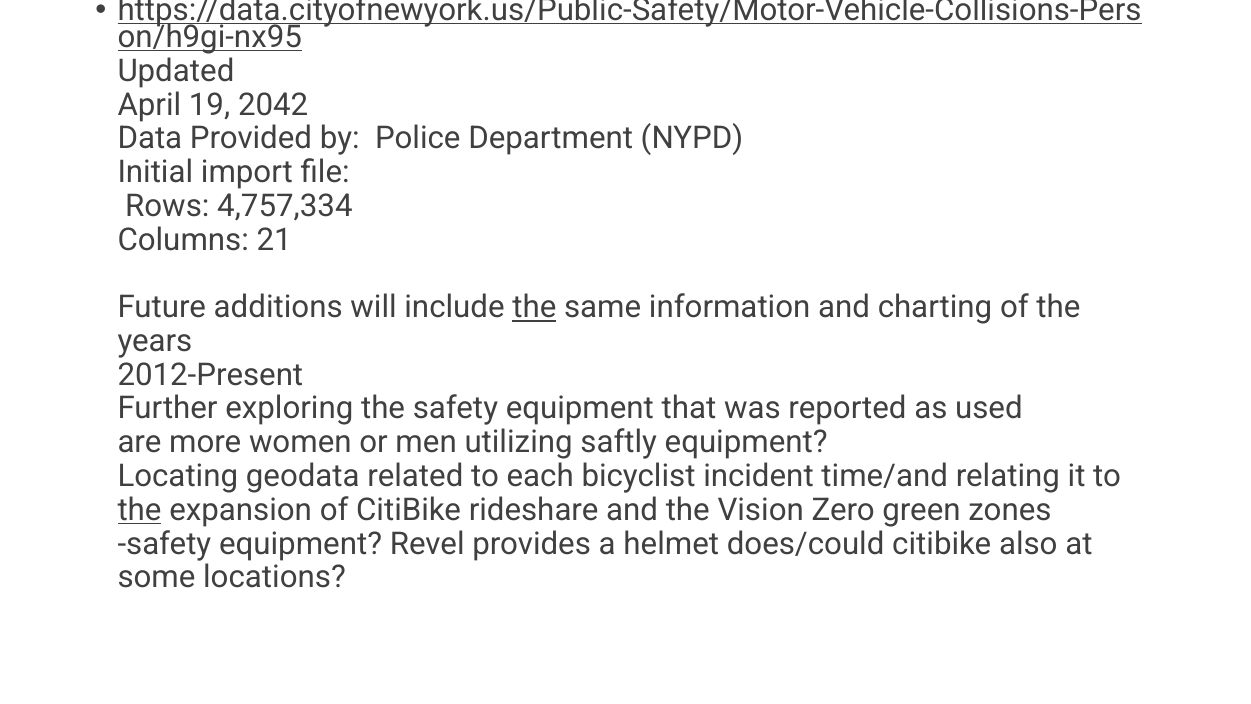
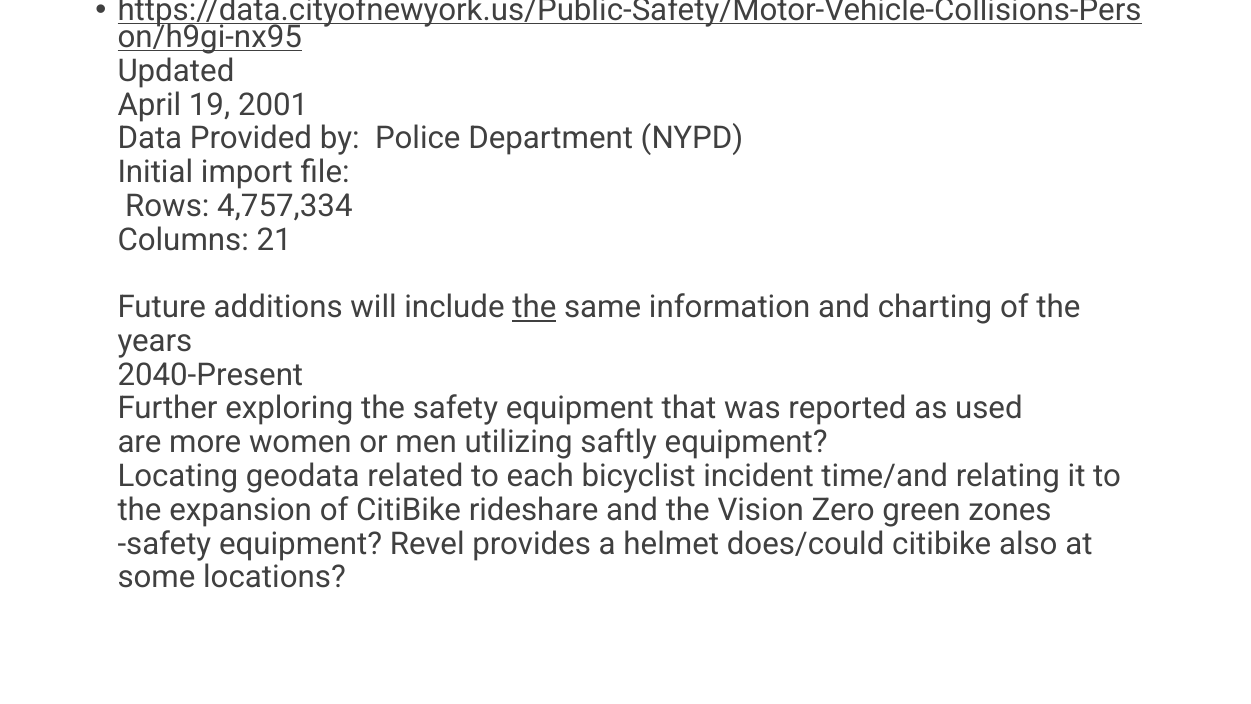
2042: 2042 -> 2001 (273, 105)
2012-Present: 2012-Present -> 2040-Present (210, 375)
the underline: present -> none (140, 510)
